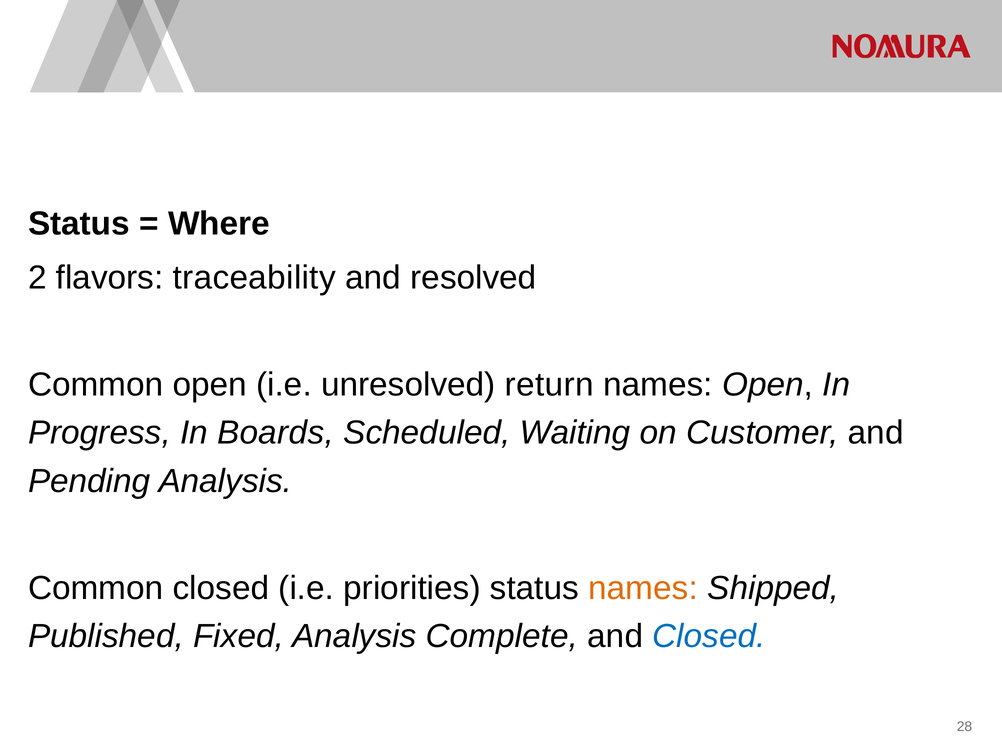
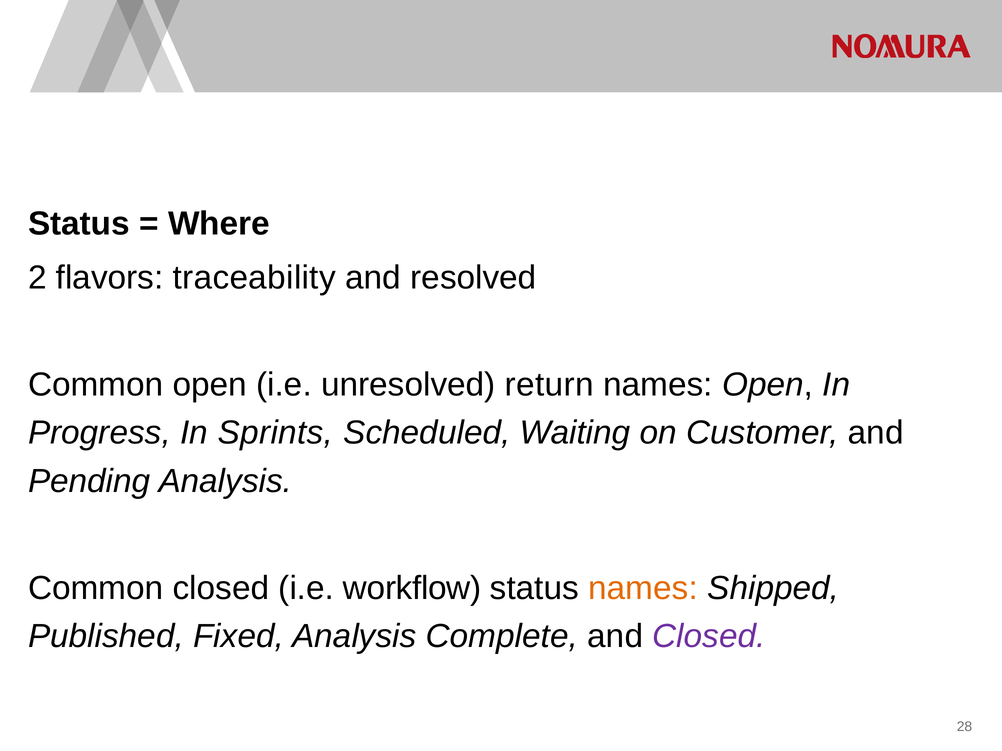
Boards: Boards -> Sprints (275, 433)
priorities: priorities -> workflow (412, 589)
Closed colour: blue -> purple (709, 637)
